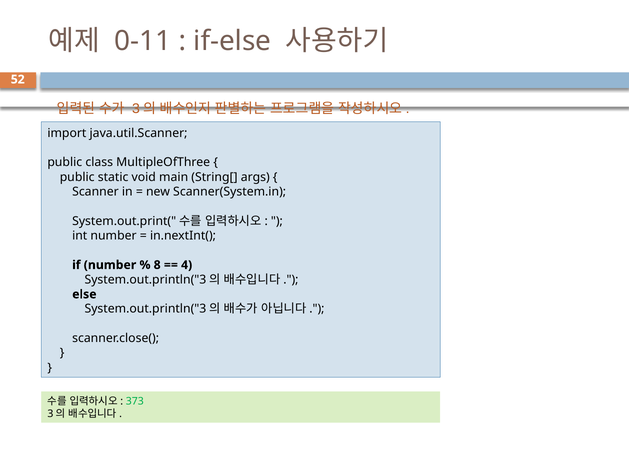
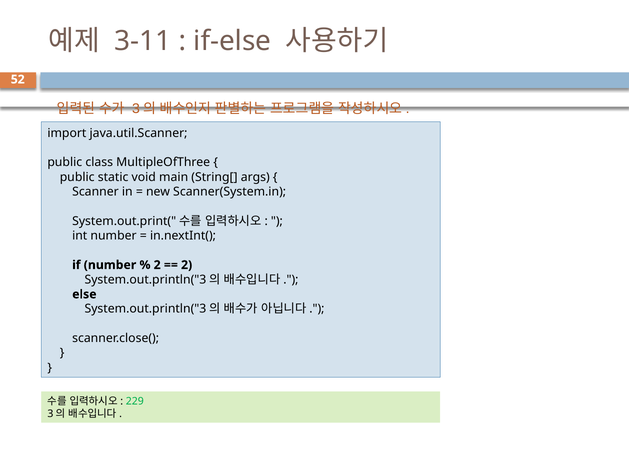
0-11: 0-11 -> 3-11 (143, 41)
8: 8 -> 2 (157, 265)
4: 4 -> 2 (187, 265)
373: 373 -> 229 (135, 402)
